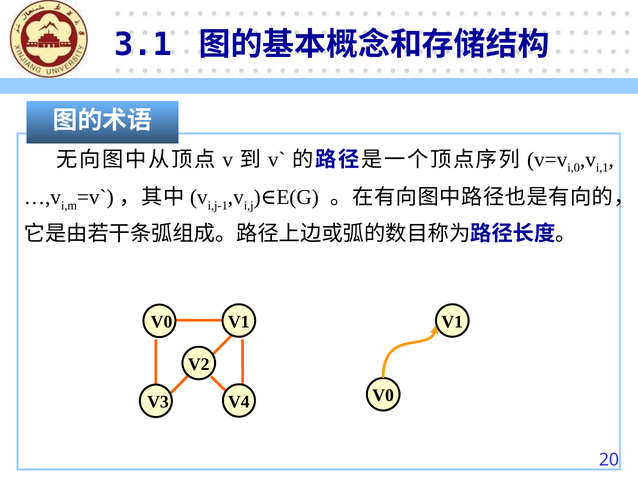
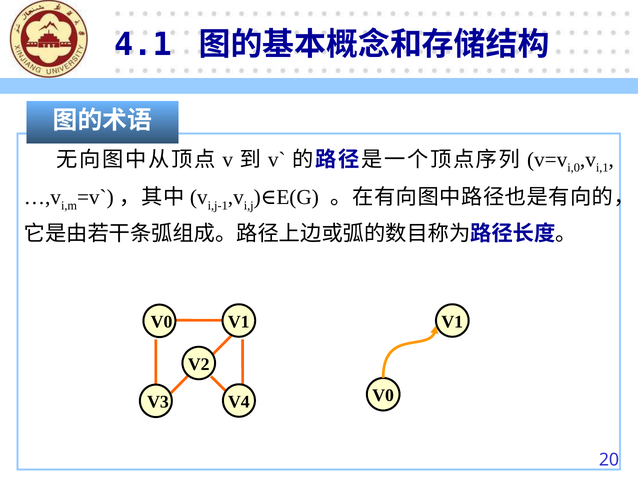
3.1: 3.1 -> 4.1 (143, 45)
